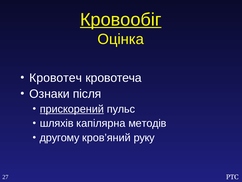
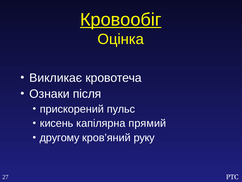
Кровотеч: Кровотеч -> Викликає (56, 78)
прискорений underline: present -> none (72, 109)
шляхів: шляхів -> кисень (57, 123)
методів: методів -> прямий (147, 123)
